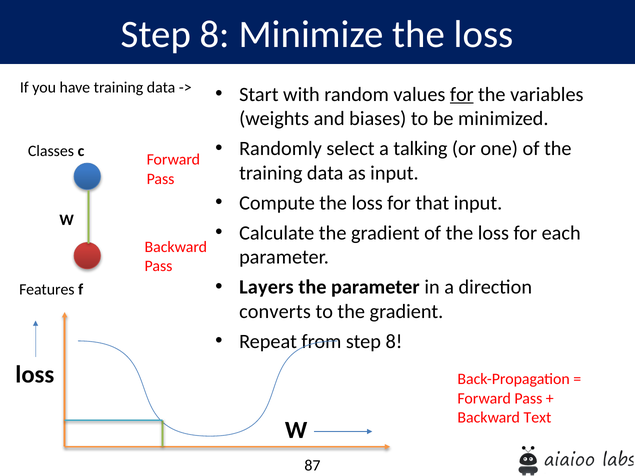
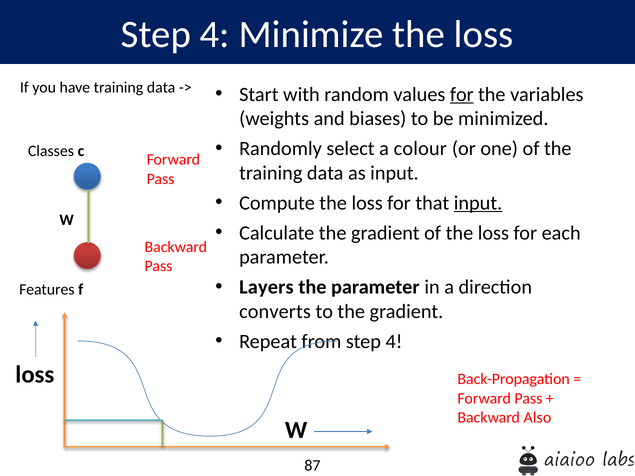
8: 8 -> 4 (215, 35)
talking: talking -> colour (420, 149)
input underline: none -> present (478, 203)
from step 8: 8 -> 4 (394, 342)
Text: Text -> Also (537, 418)
